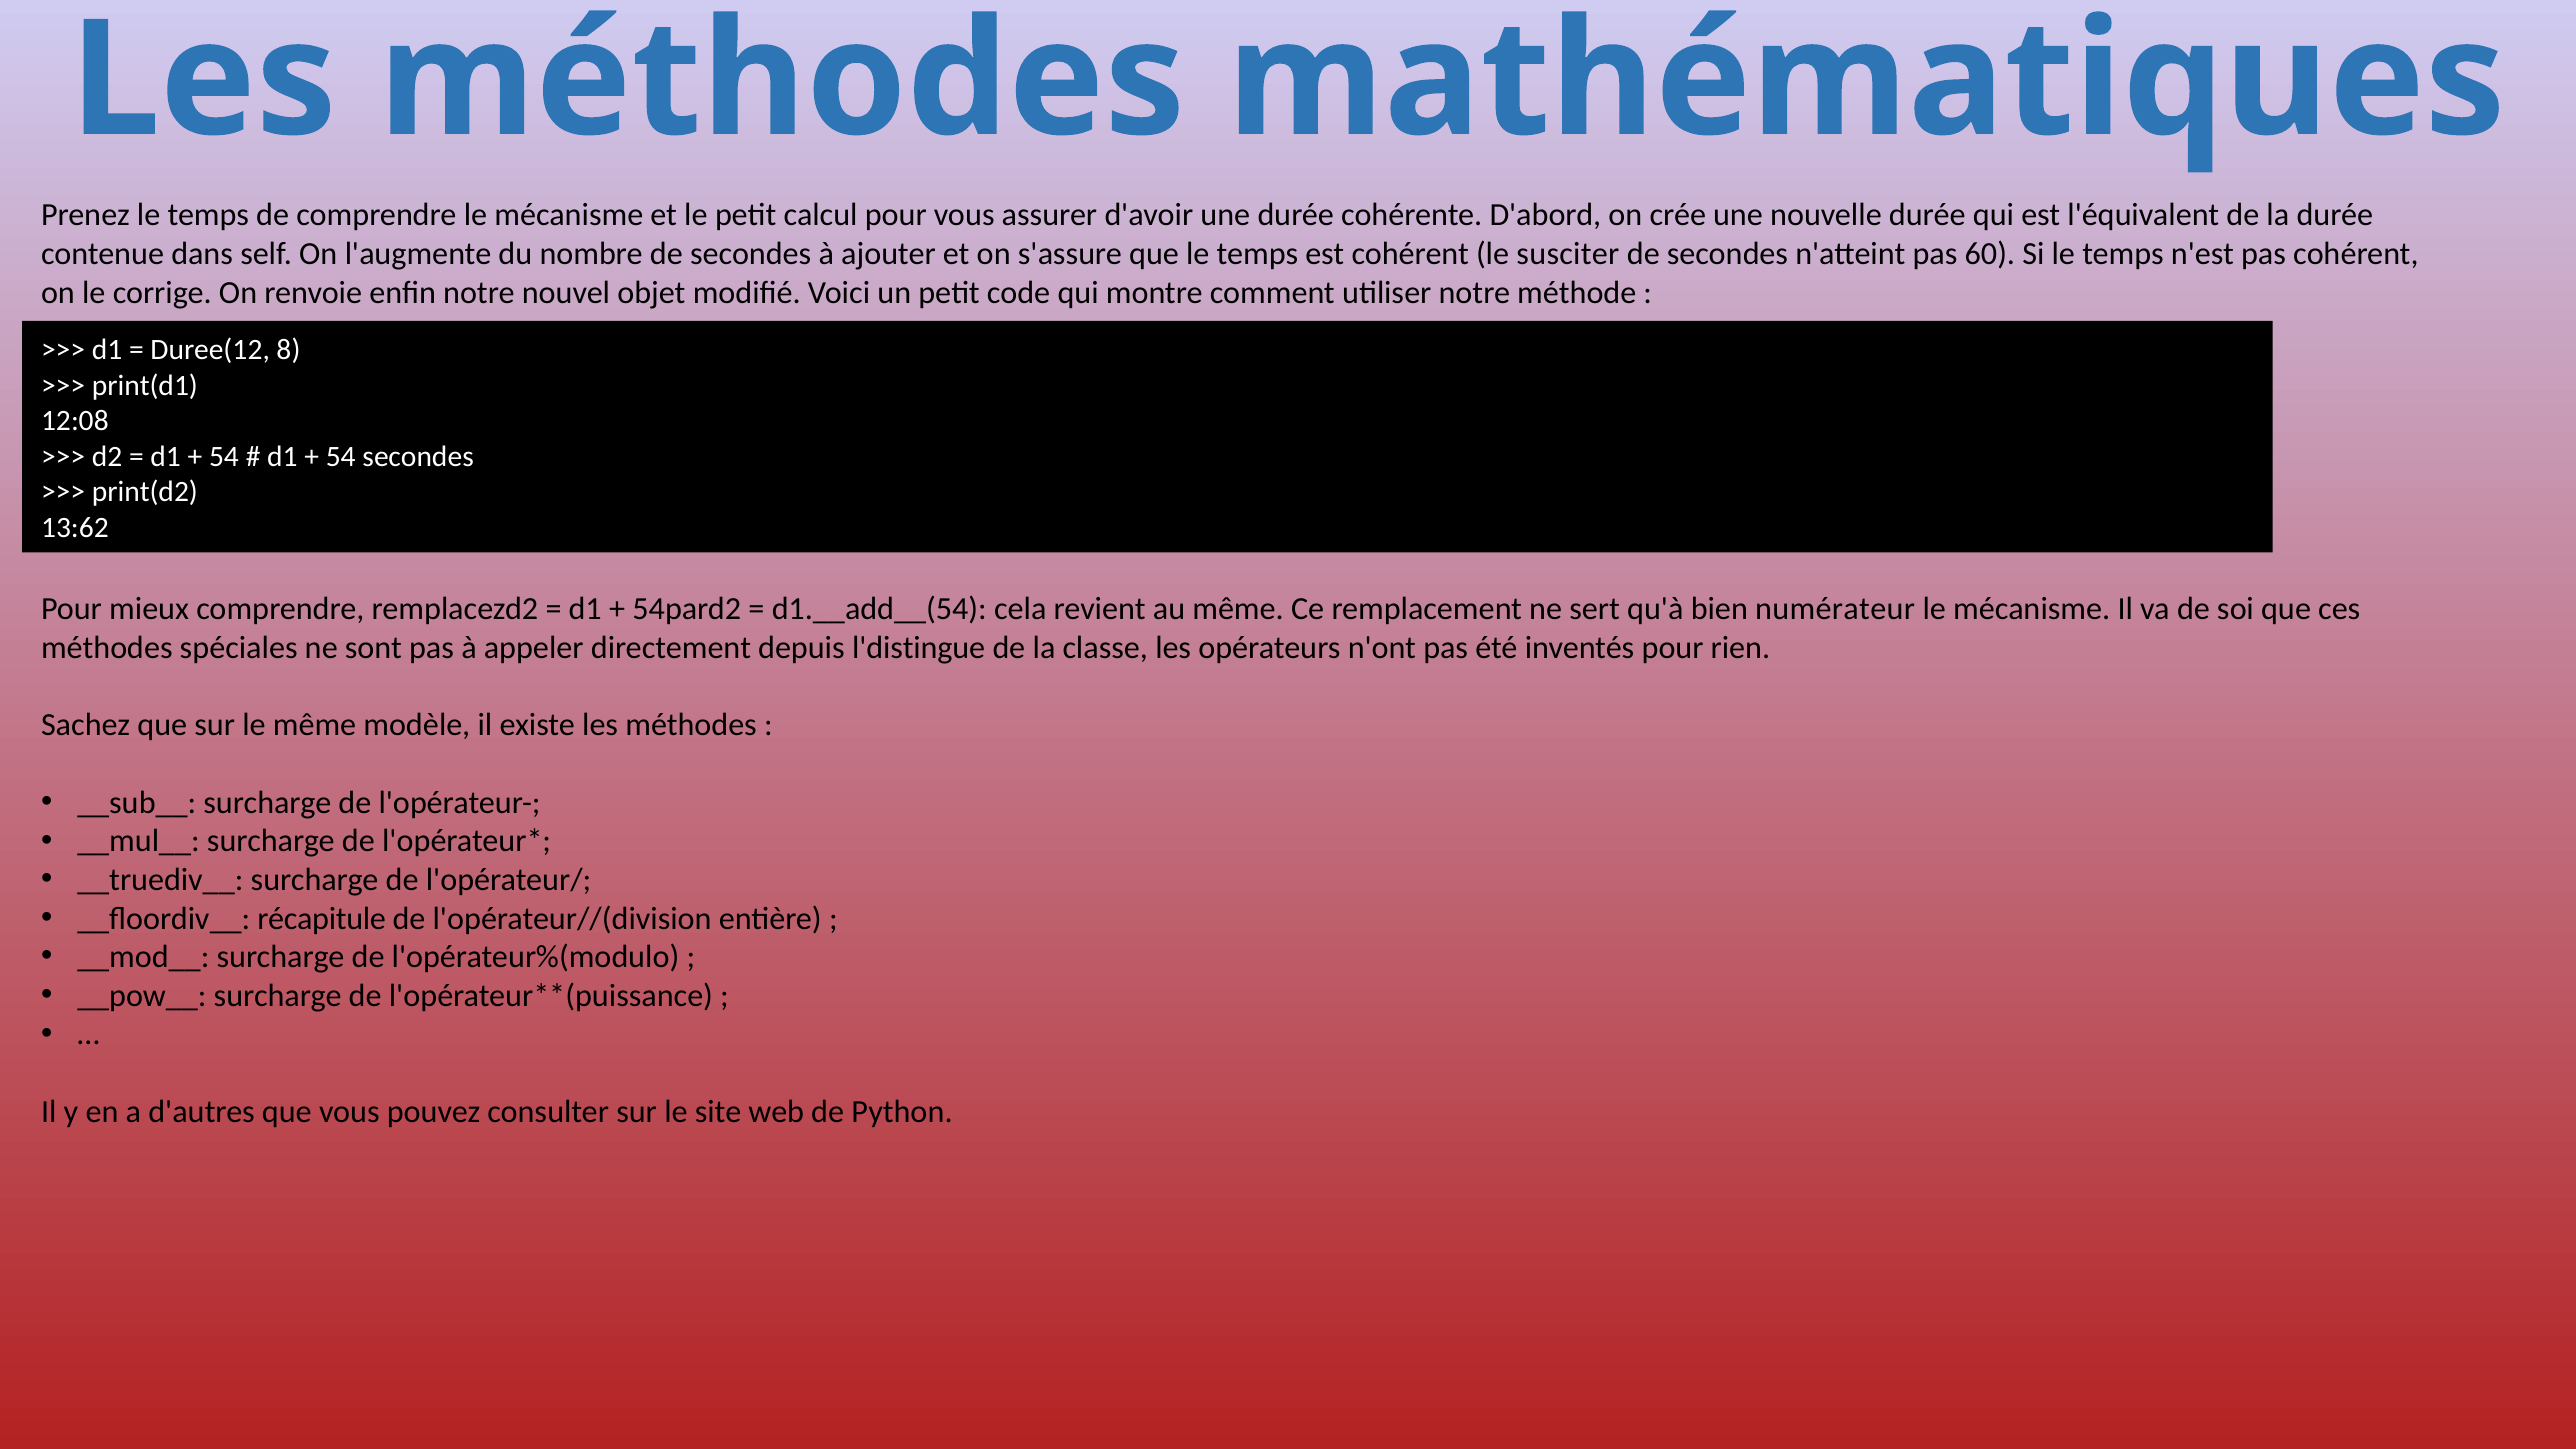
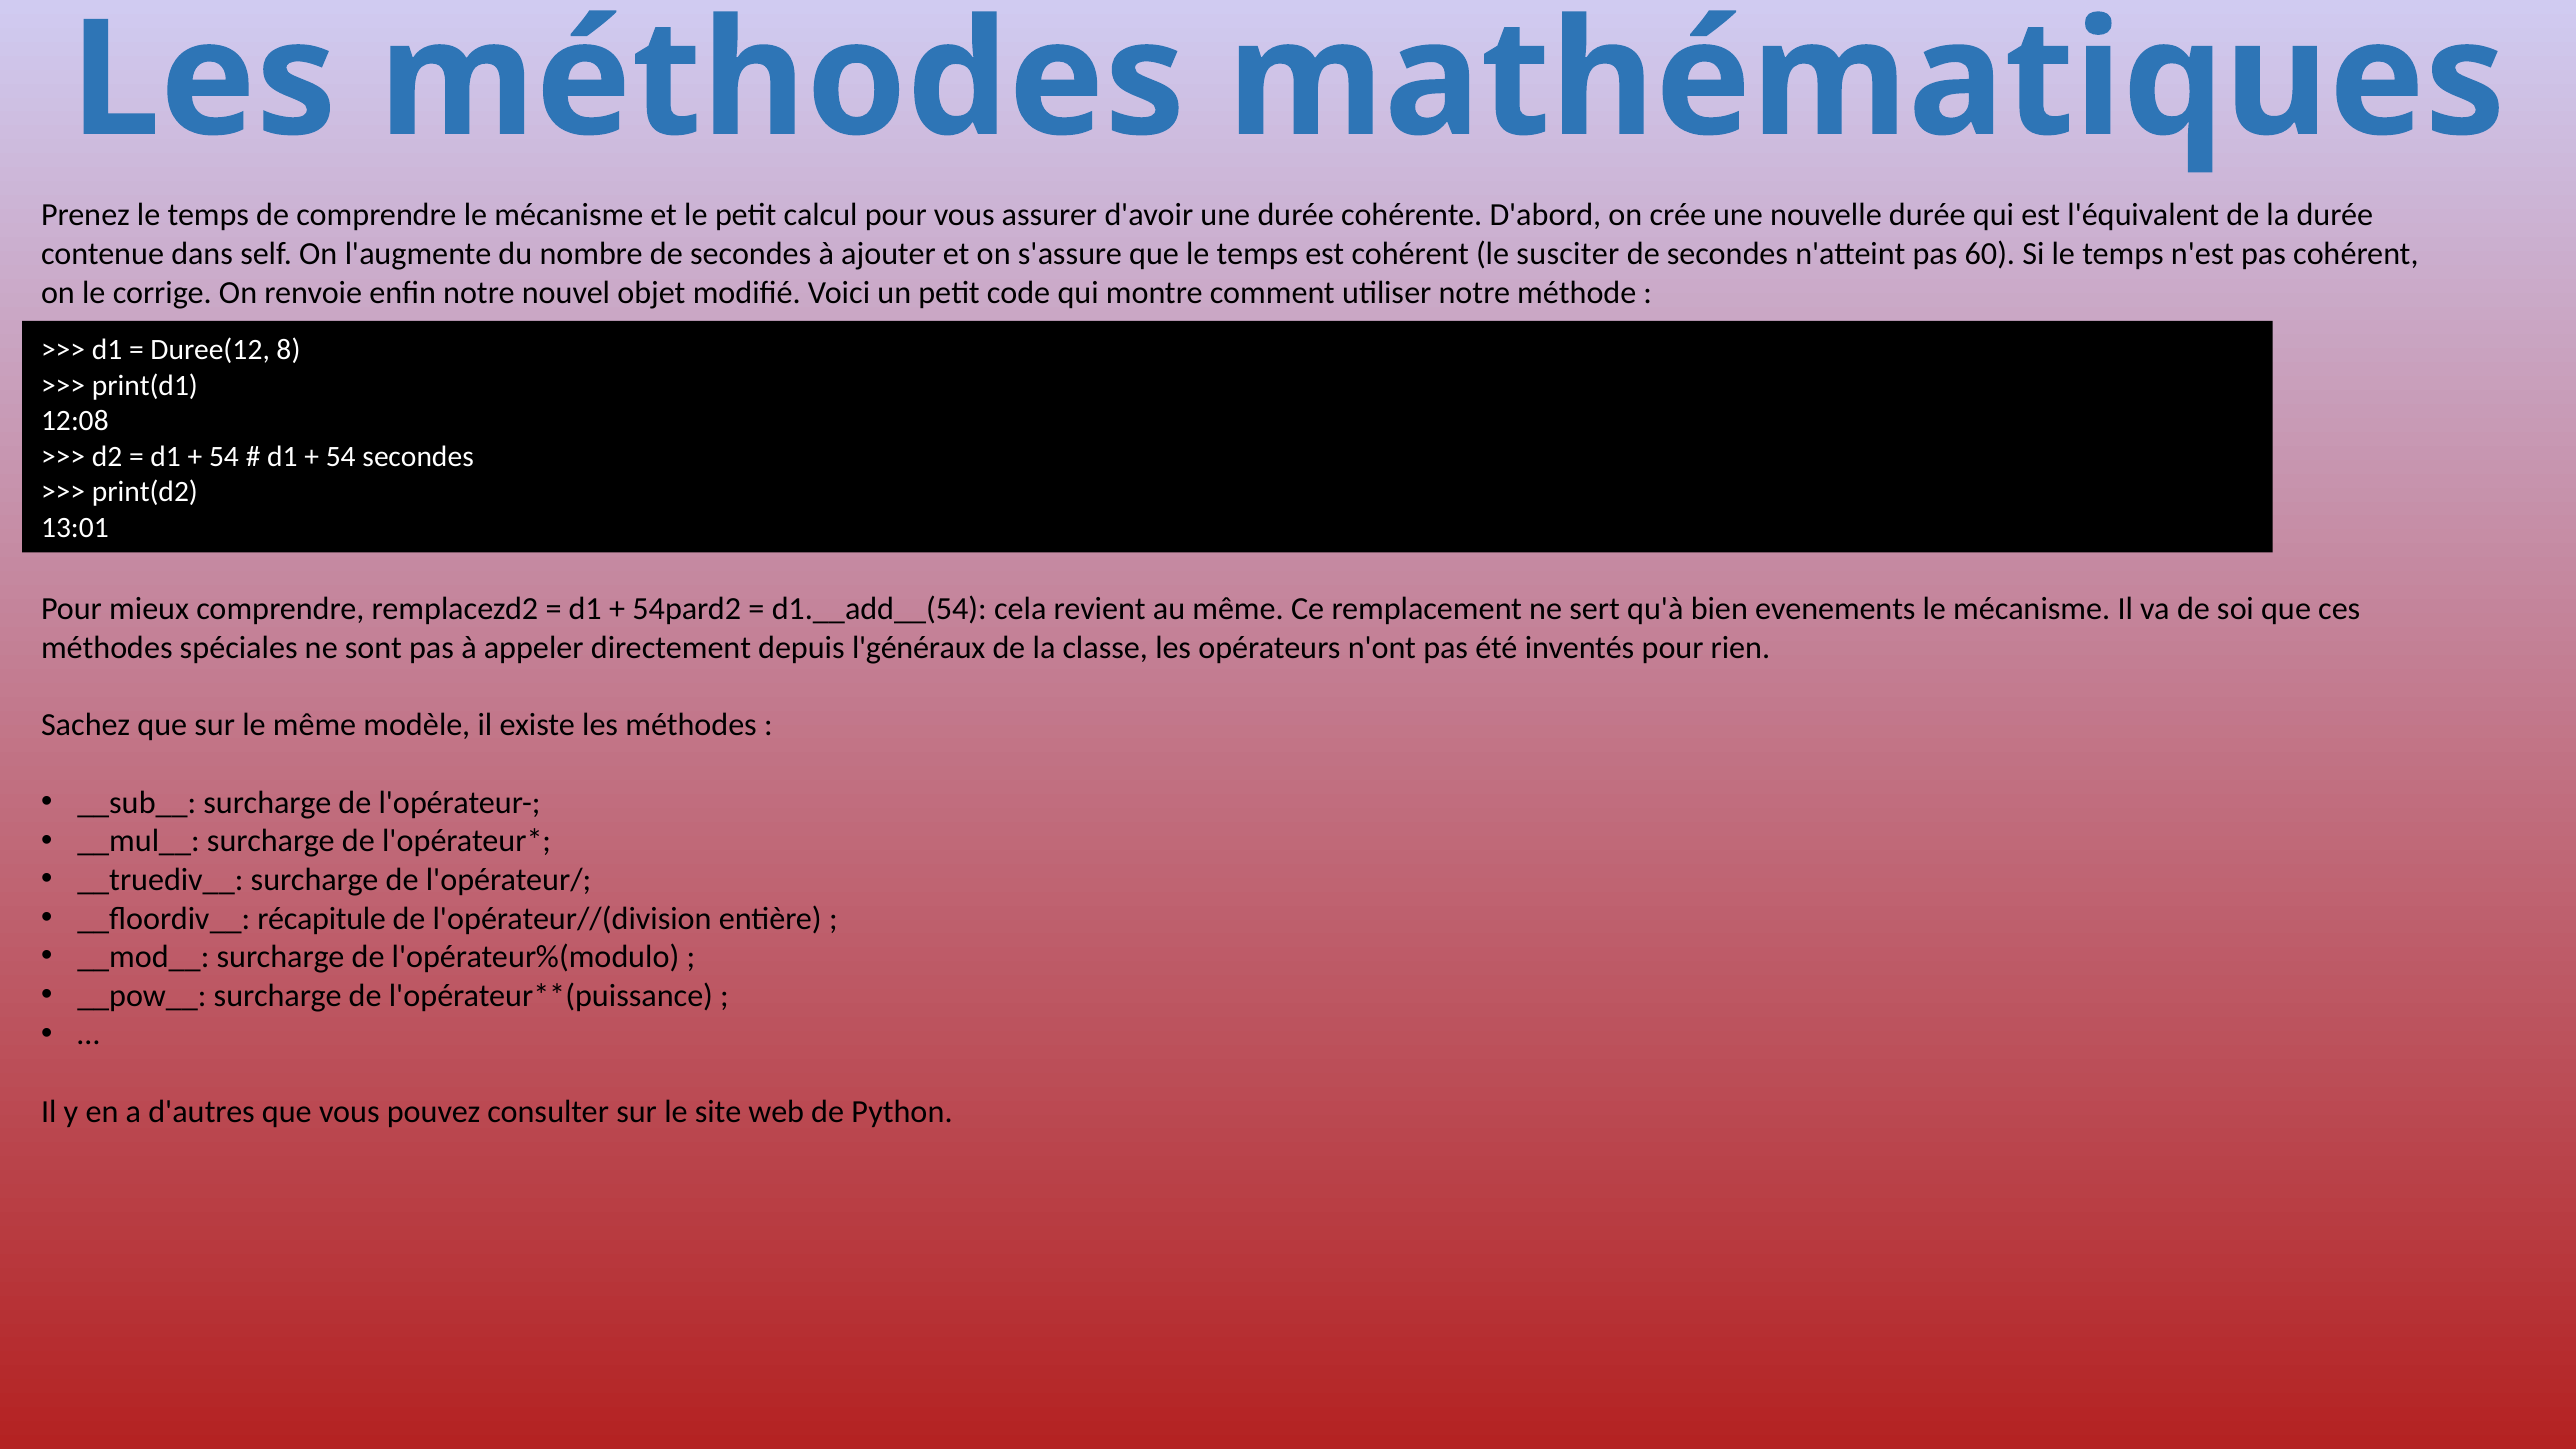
13:62: 13:62 -> 13:01 (75, 527)
numérateur: numérateur -> evenements (1835, 609)
l'distingue: l'distingue -> l'généraux (919, 648)
